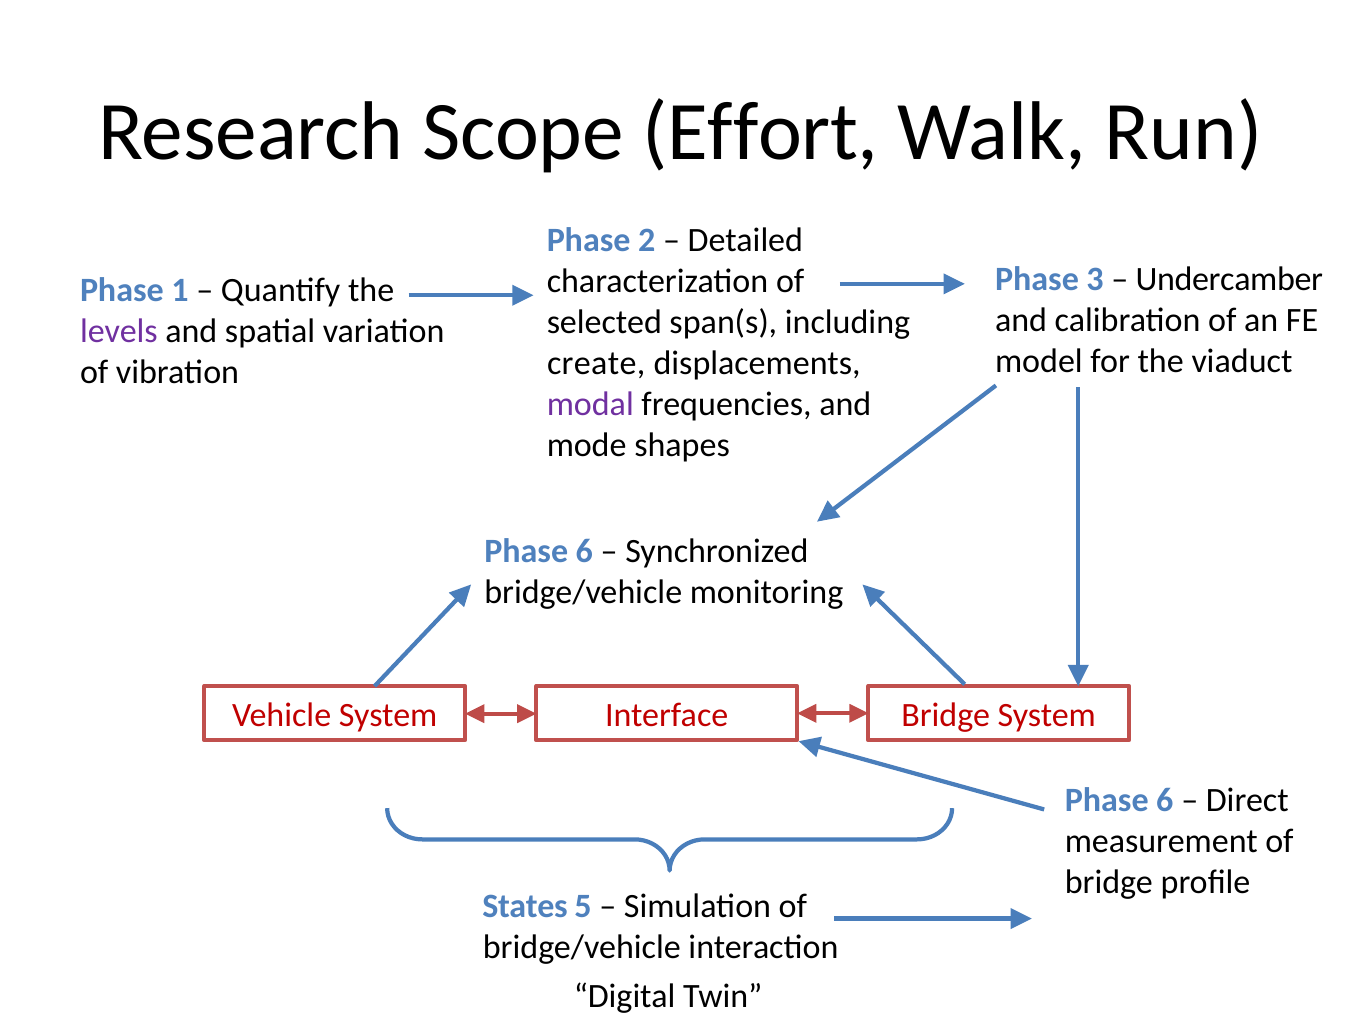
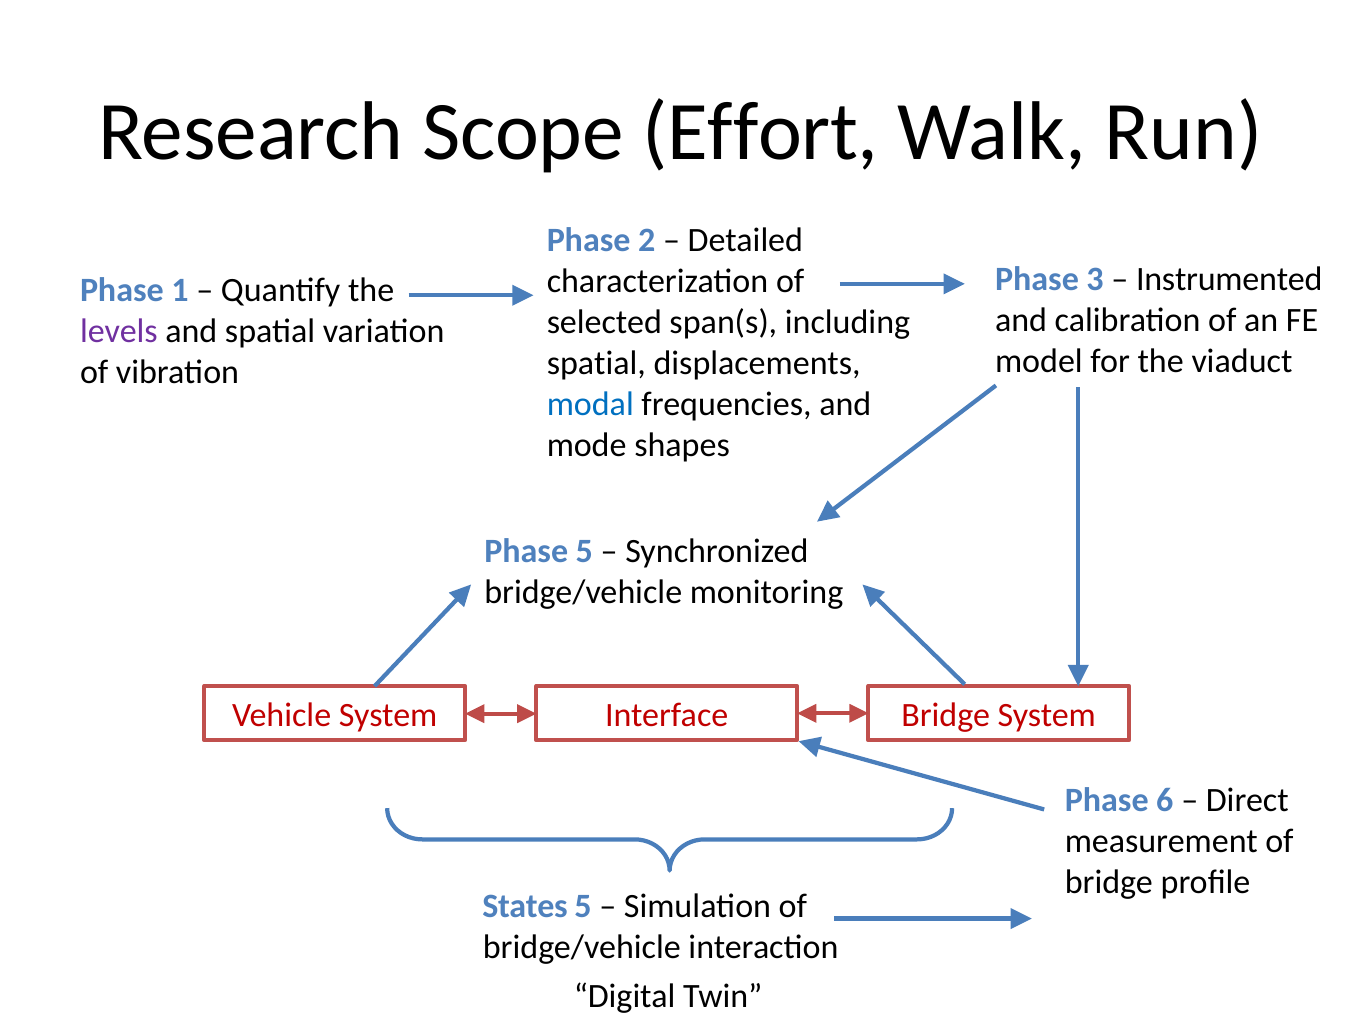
Undercamber: Undercamber -> Instrumented (1229, 279)
create: create -> spatial (596, 363)
modal colour: purple -> blue (590, 404)
6: 6 -> 5 (584, 551)
